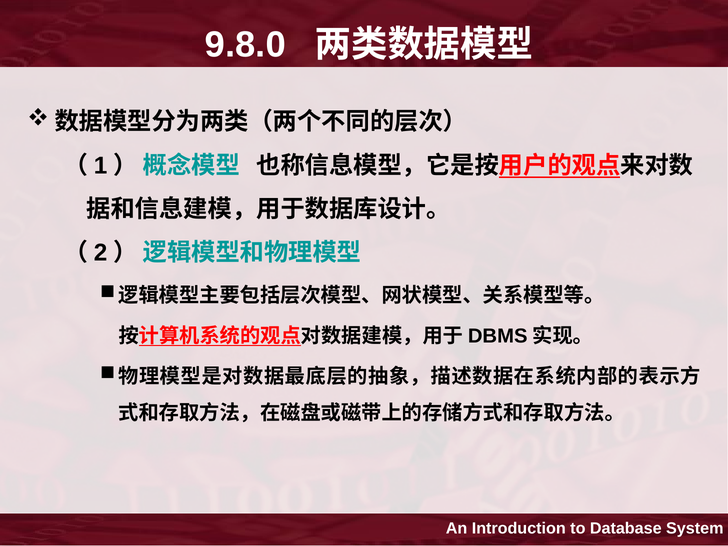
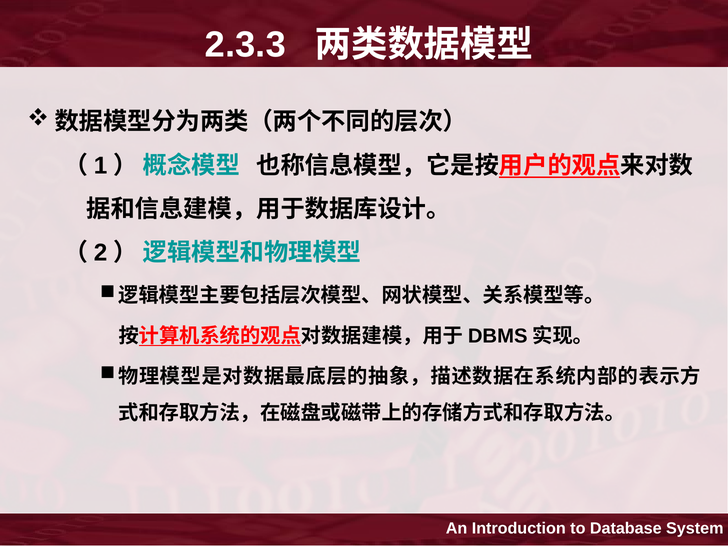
9.8.0: 9.8.0 -> 2.3.3 (245, 45)
